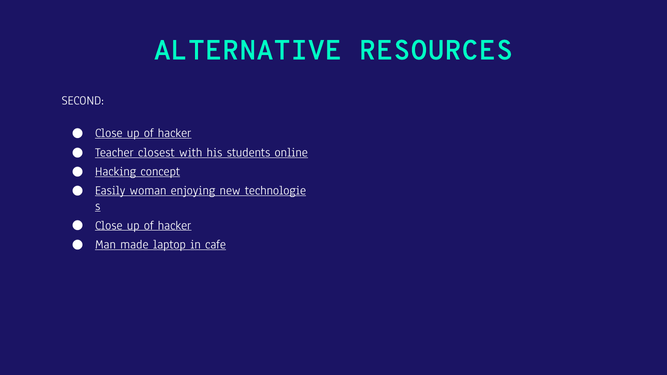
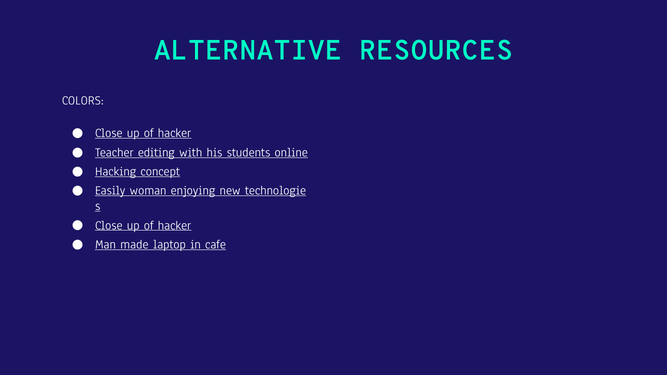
SECOND: SECOND -> COLORS (83, 100)
closest: closest -> editing (156, 152)
